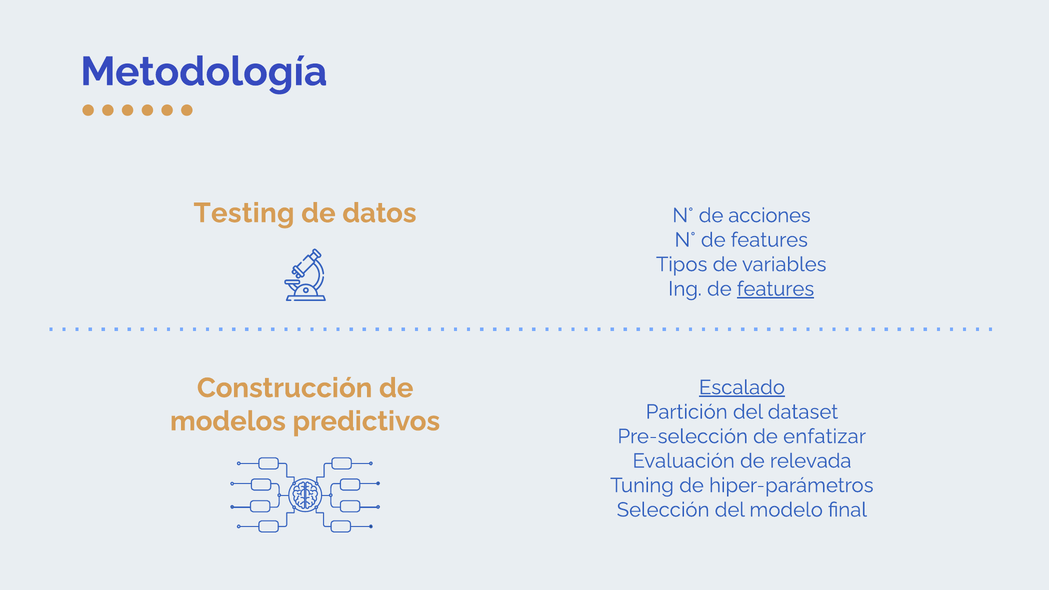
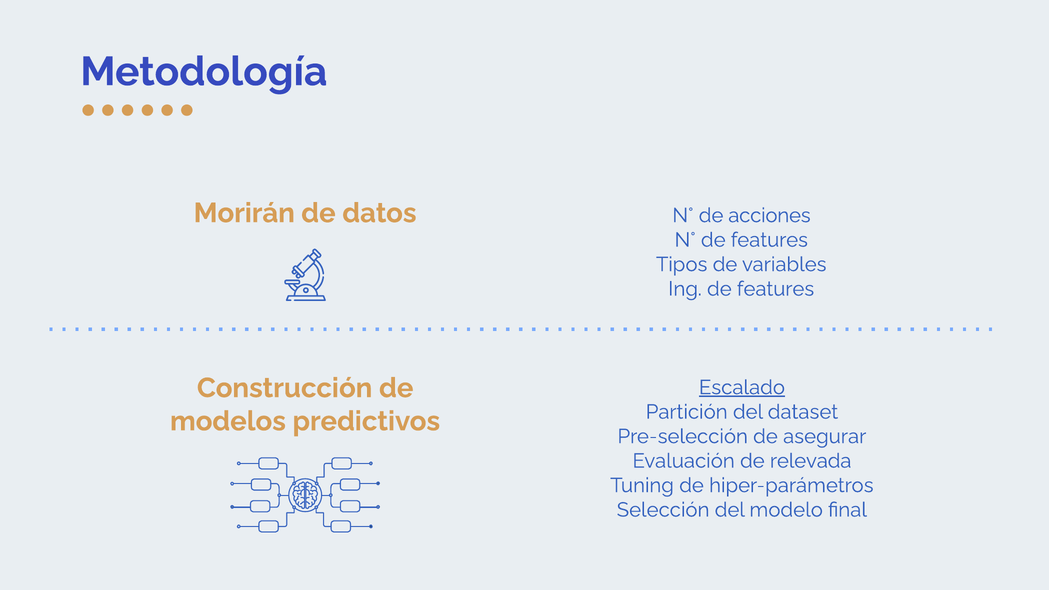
Testing: Testing -> Morirán (244, 213)
features underline: present -> none (776, 289)
enfatizar: enfatizar -> asegurar (825, 436)
